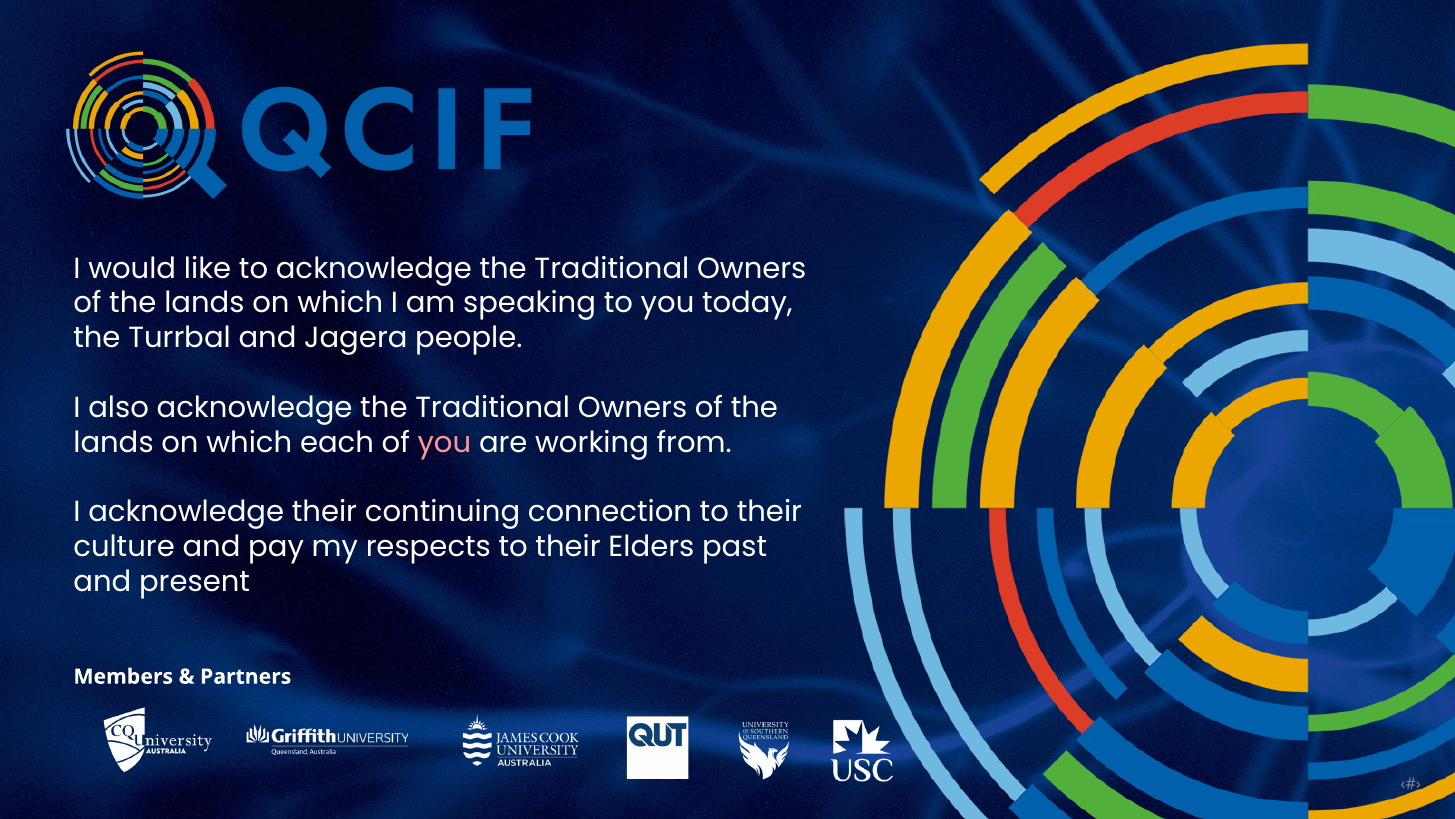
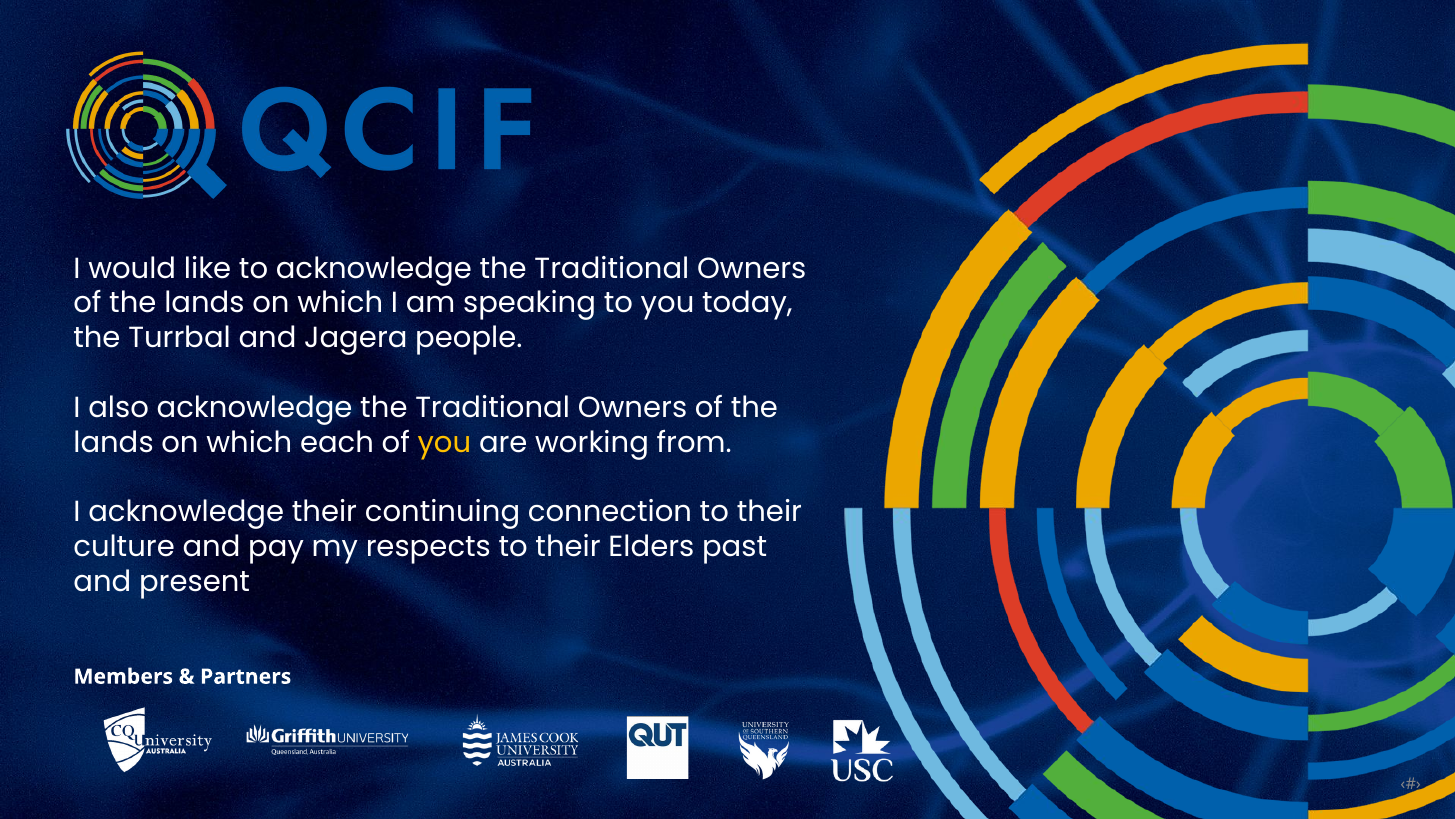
you colour: pink -> yellow (444, 442)
